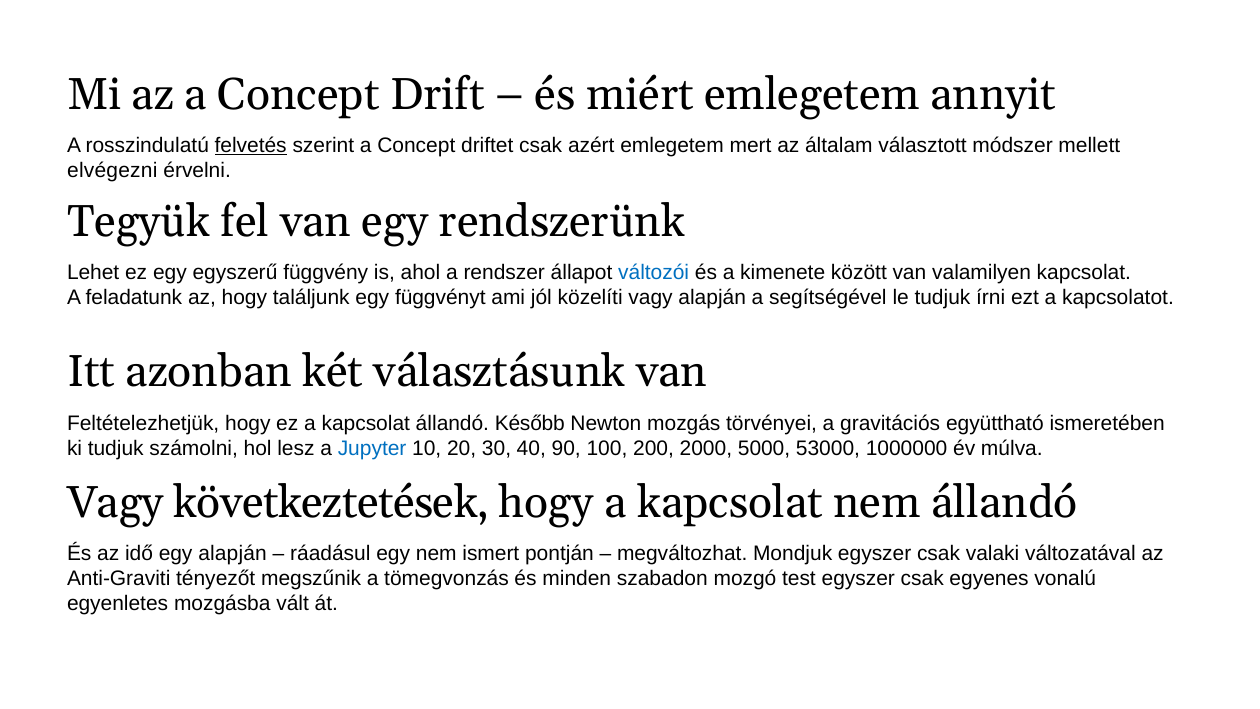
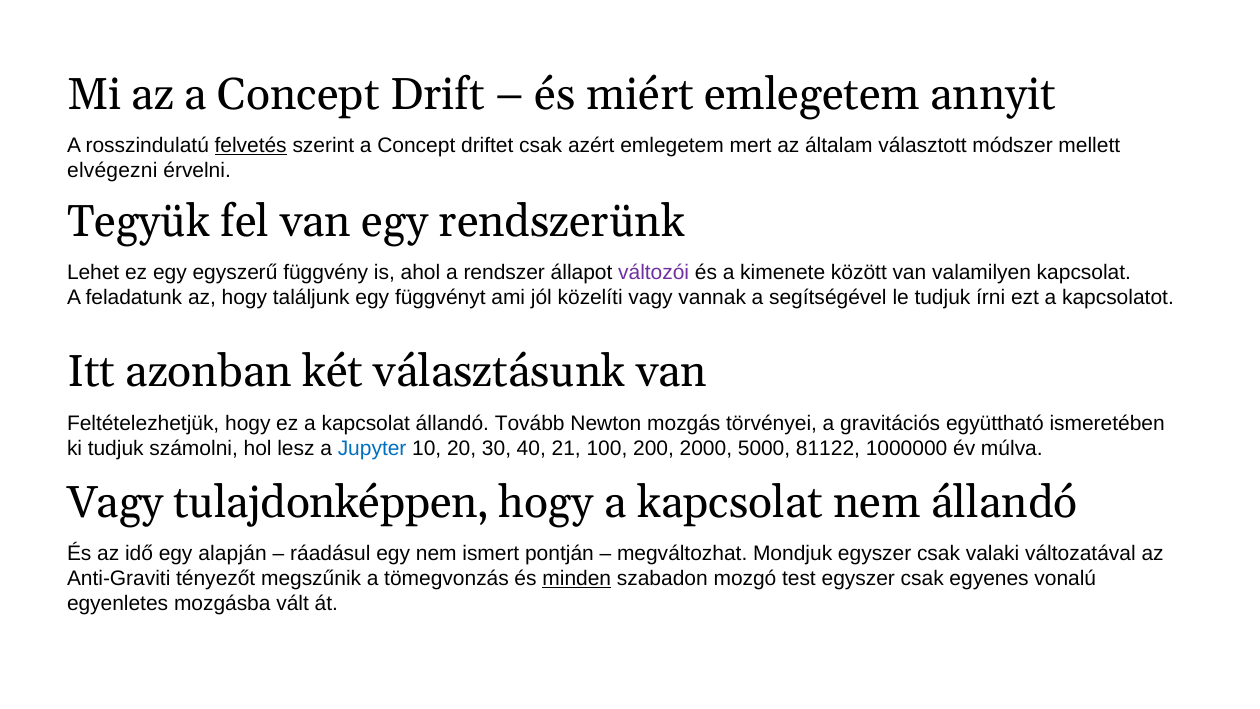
változói colour: blue -> purple (654, 273)
vagy alapján: alapján -> vannak (712, 298)
Később: Később -> Tovább (530, 423)
90: 90 -> 21 (566, 448)
53000: 53000 -> 81122 (828, 448)
következtetések: következtetések -> tulajdonképpen (331, 502)
minden underline: none -> present (577, 579)
